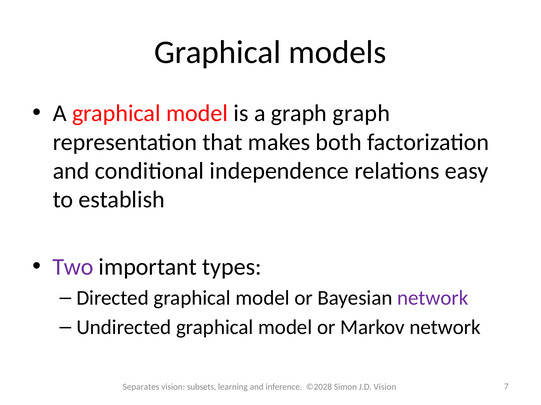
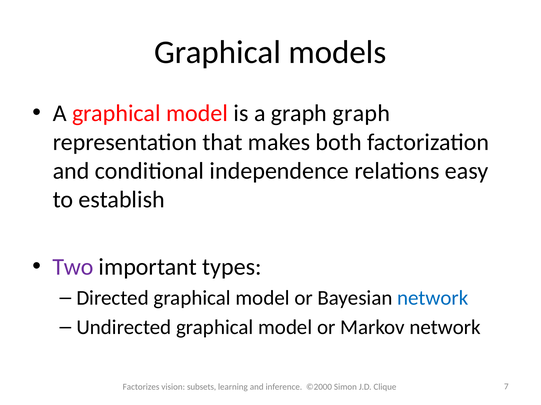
network colour: purple -> blue (433, 298)
Separates: Separates -> Factorizes (141, 387)
©2028: ©2028 -> ©2000 (319, 387)
J.D Vision: Vision -> Clique (385, 387)
